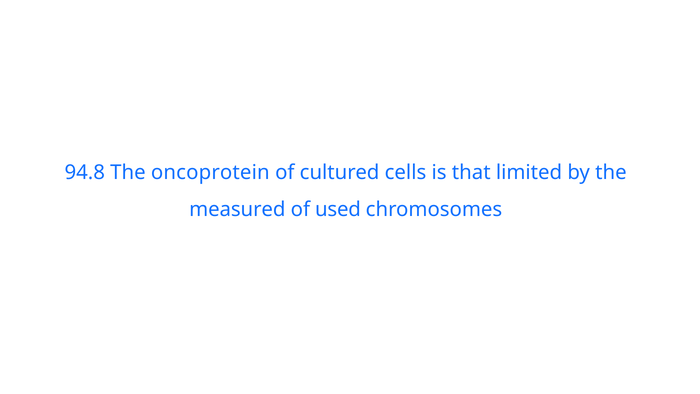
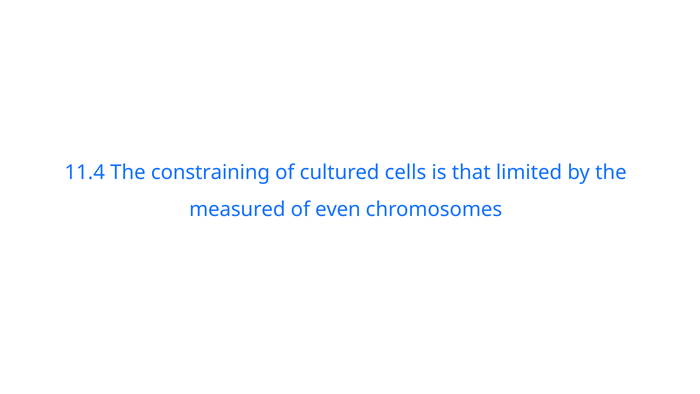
94.8: 94.8 -> 11.4 (85, 173)
oncoprotein: oncoprotein -> constraining (210, 173)
used: used -> even (338, 209)
